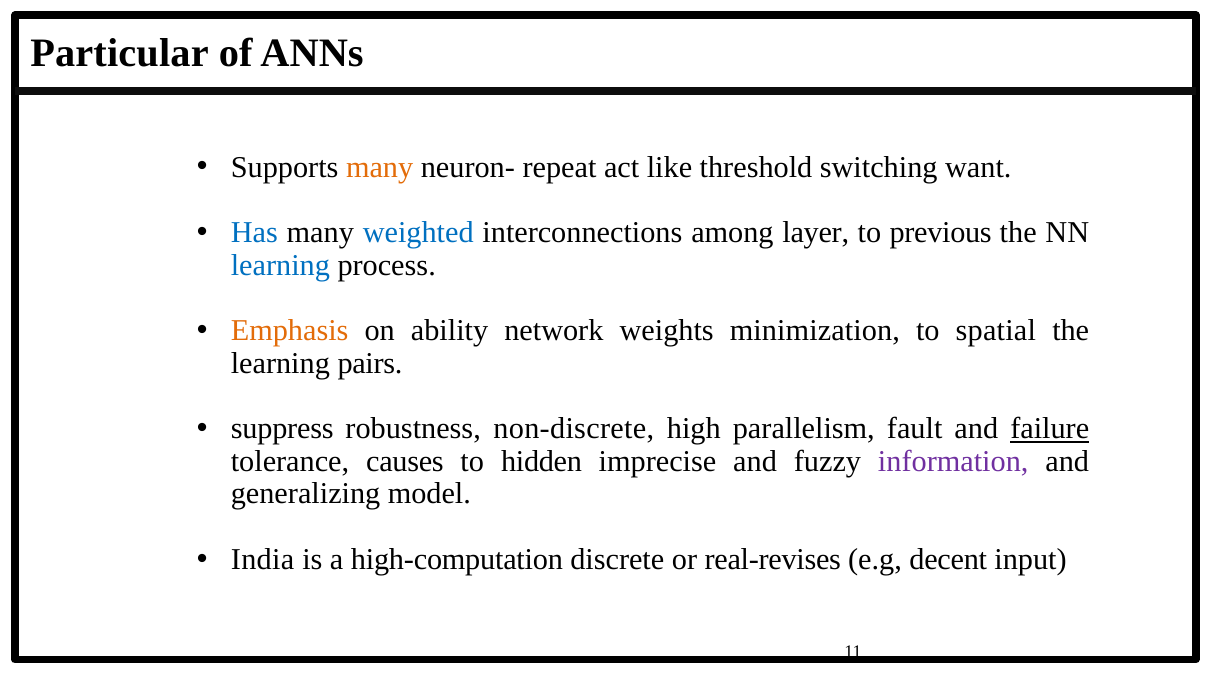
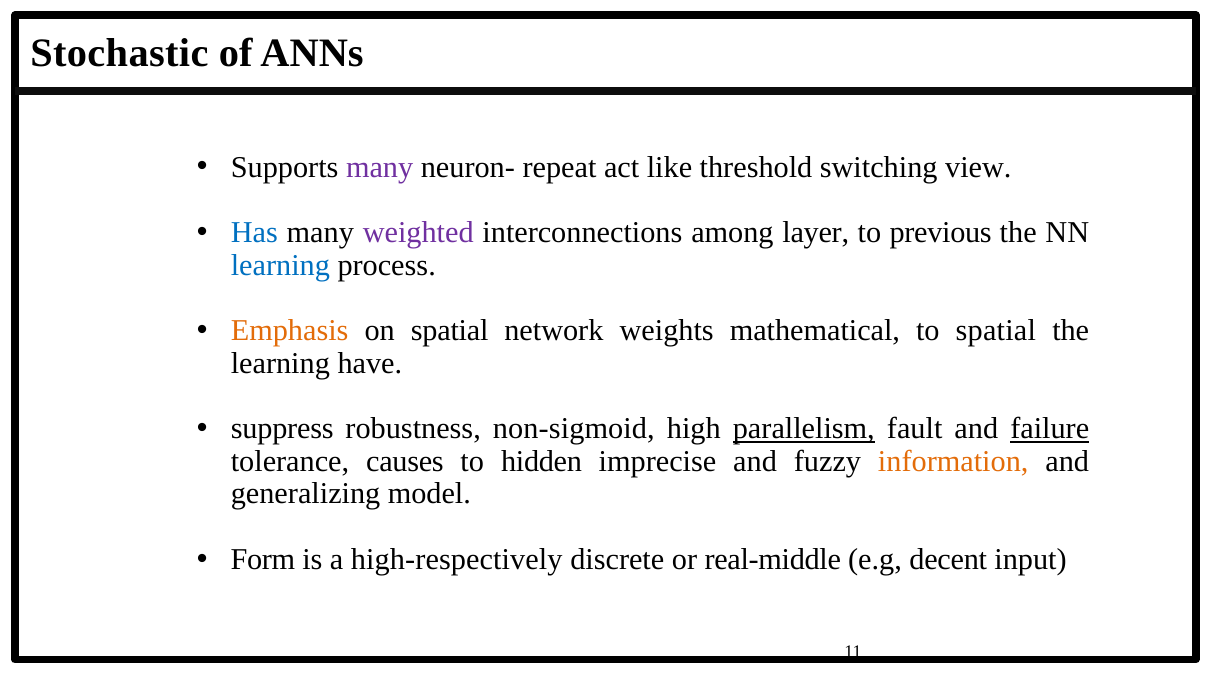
Particular: Particular -> Stochastic (119, 53)
many colour: orange -> purple (380, 167)
want: want -> view (978, 167)
weighted colour: blue -> purple (418, 233)
on ability: ability -> spatial (450, 331)
minimization: minimization -> mathematical (815, 331)
pairs: pairs -> have (370, 363)
non-discrete: non-discrete -> non-sigmoid (574, 429)
parallelism underline: none -> present (804, 429)
information colour: purple -> orange (953, 461)
India: India -> Form (263, 559)
high-computation: high-computation -> high-respectively (457, 559)
real-revises: real-revises -> real-middle (773, 559)
